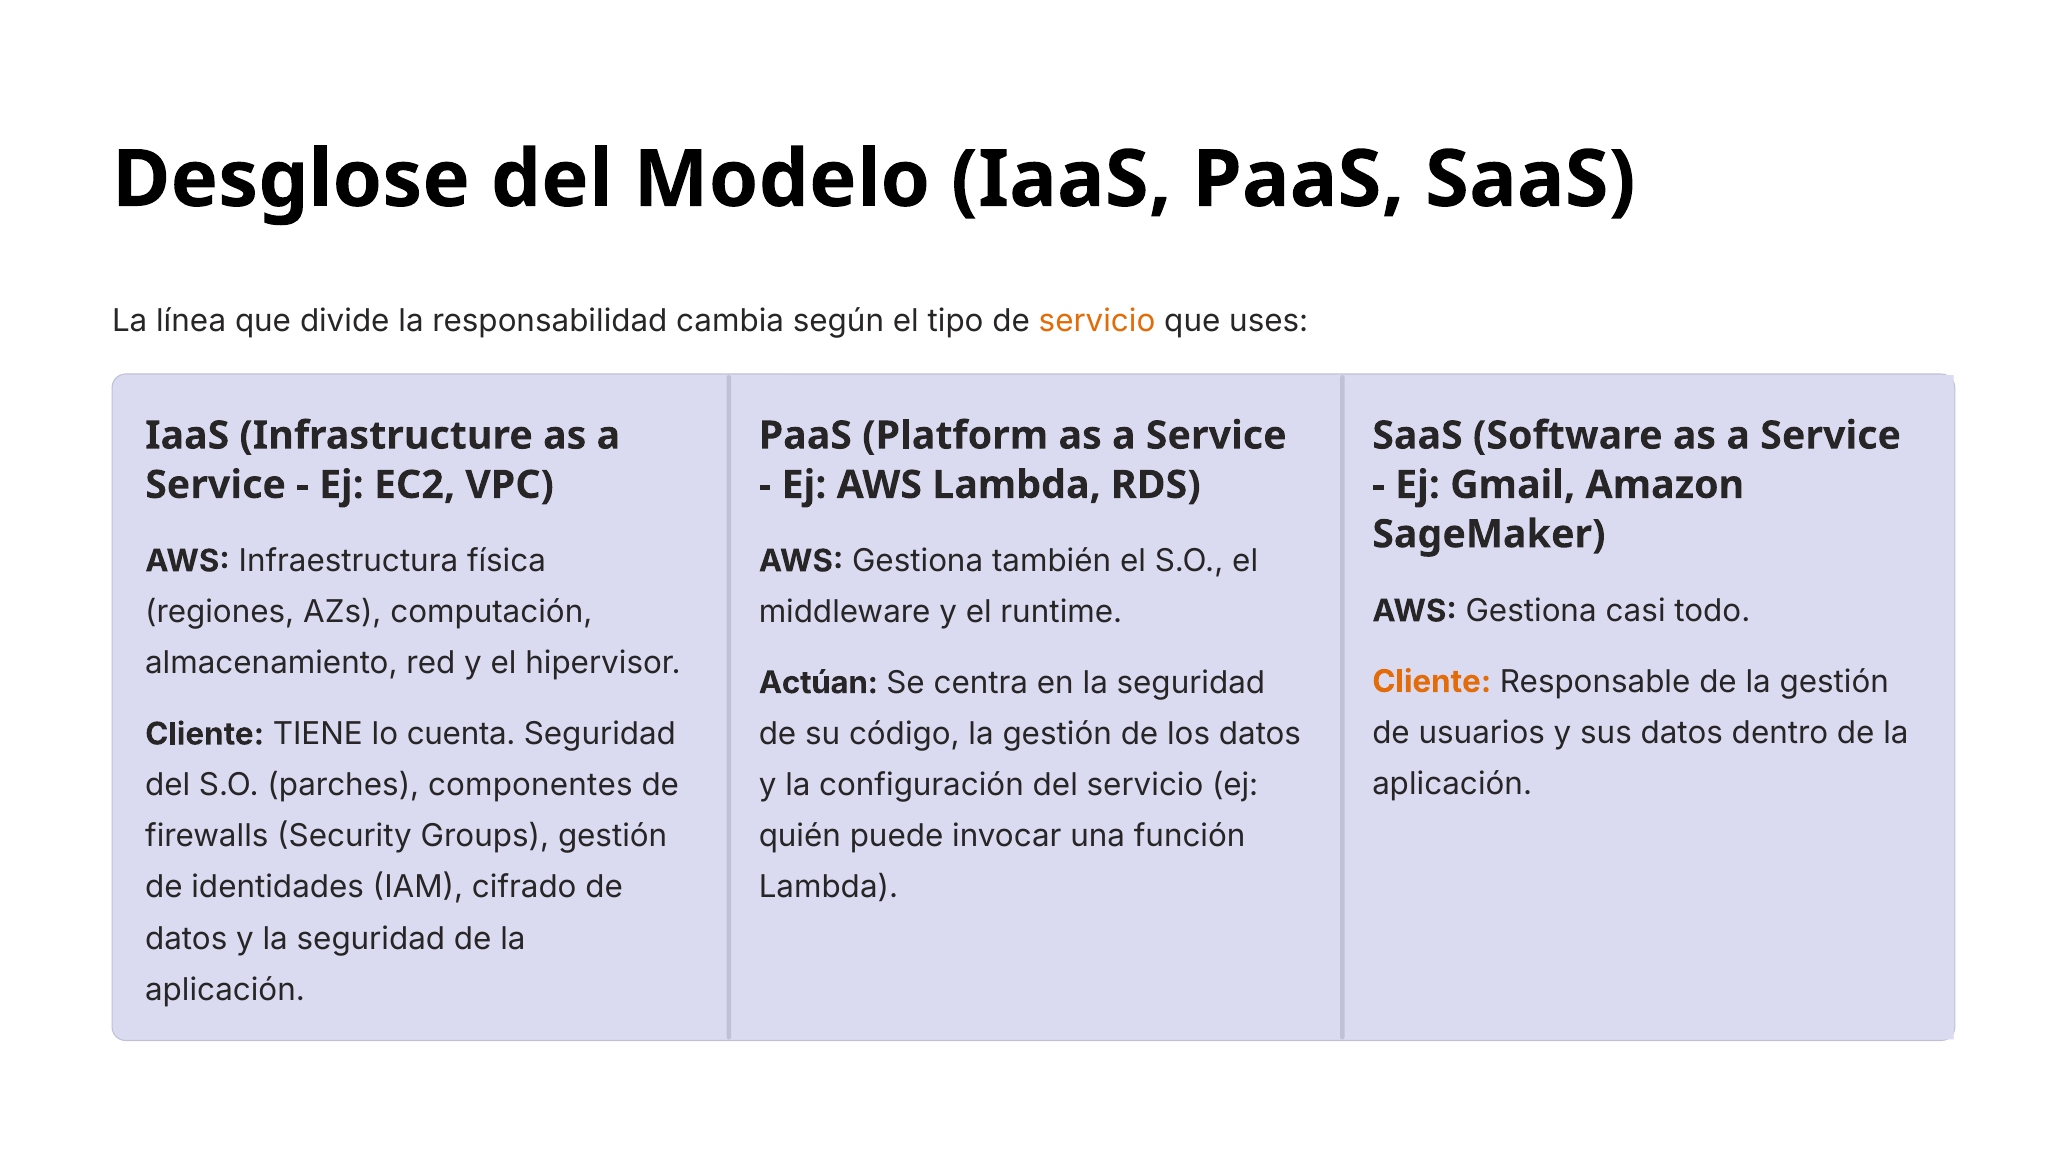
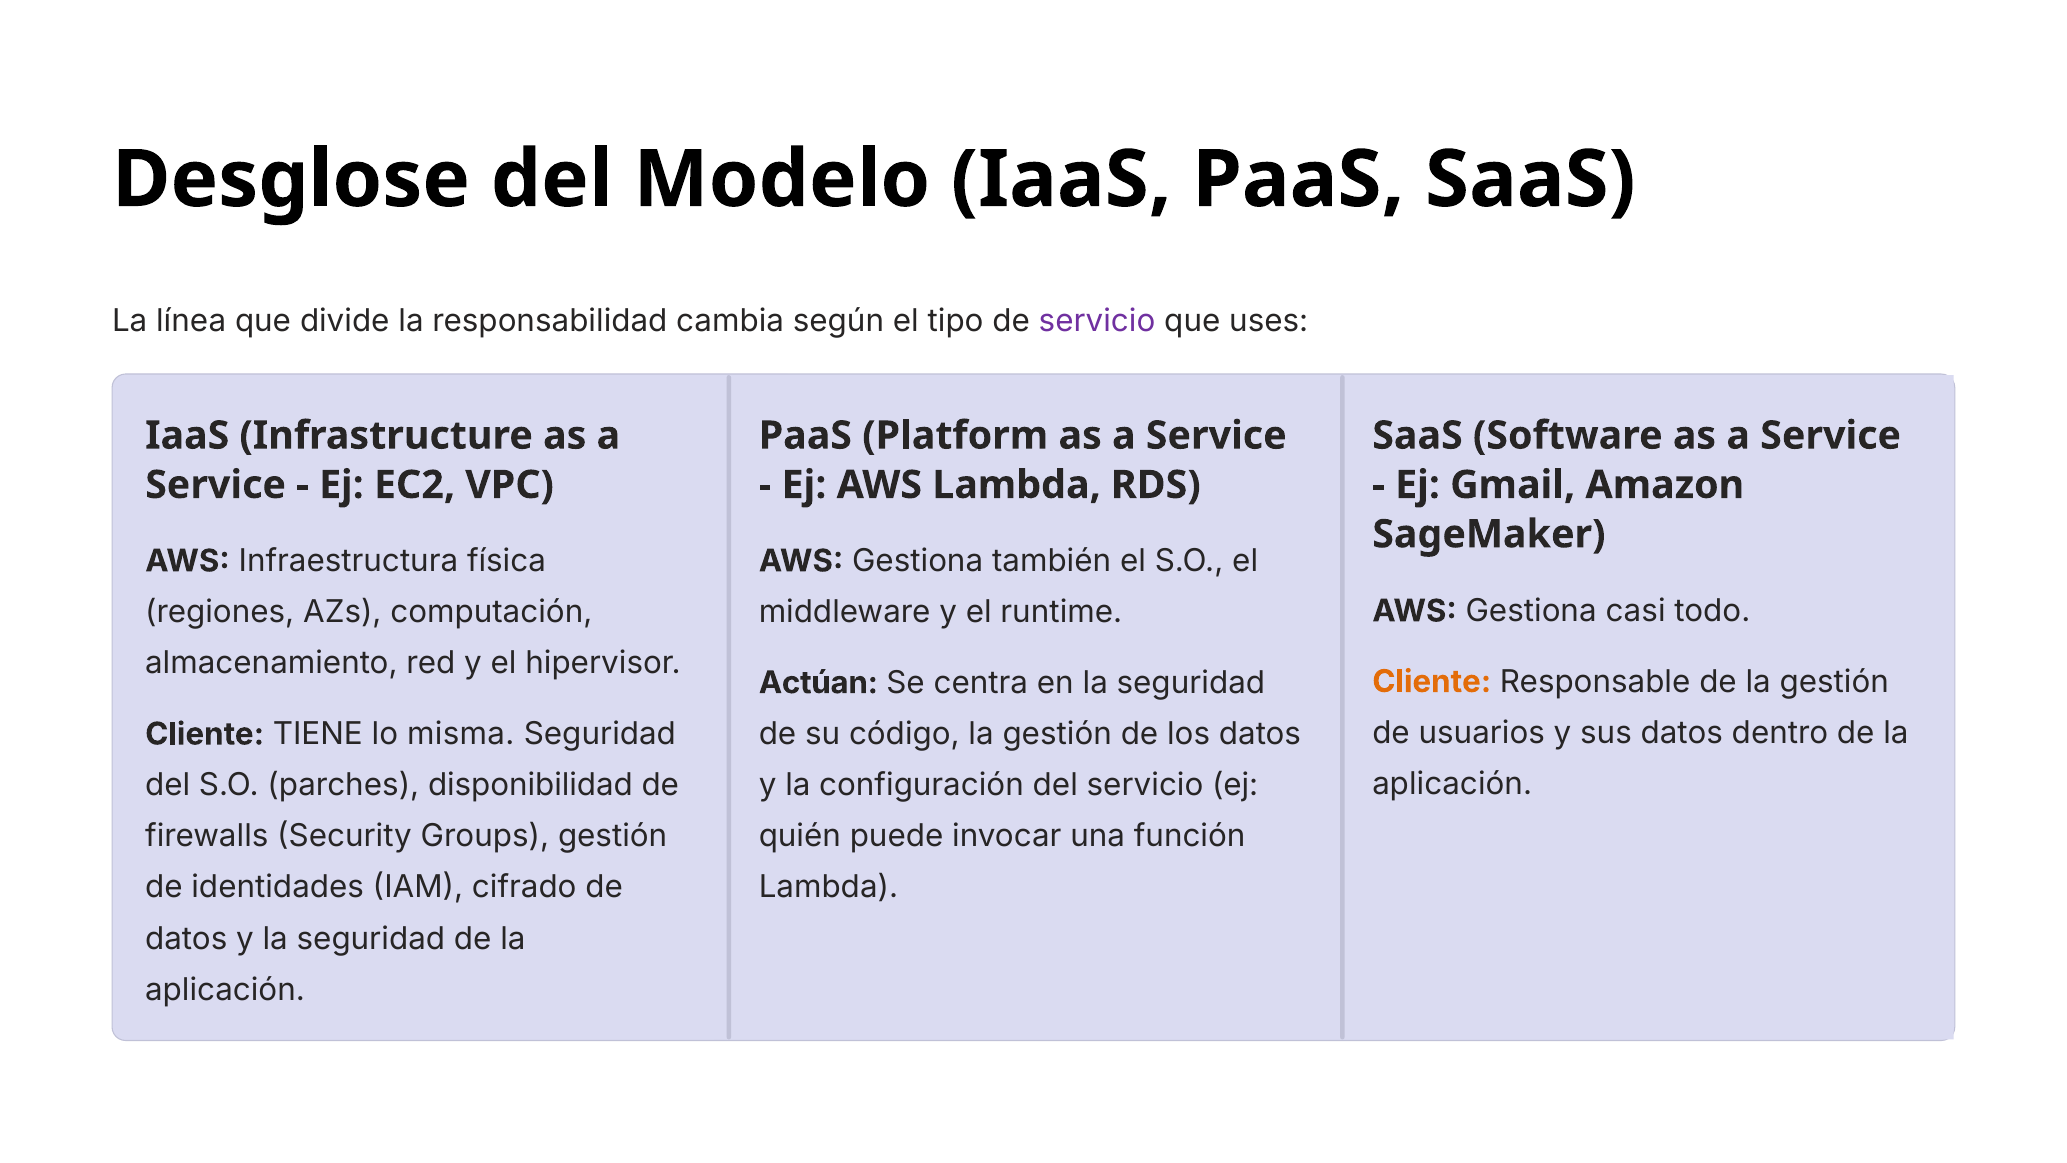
servicio colour: orange -> purple (1097, 321)
cuenta: cuenta -> misma (461, 734)
componentes: componentes -> disponibilidad (530, 785)
